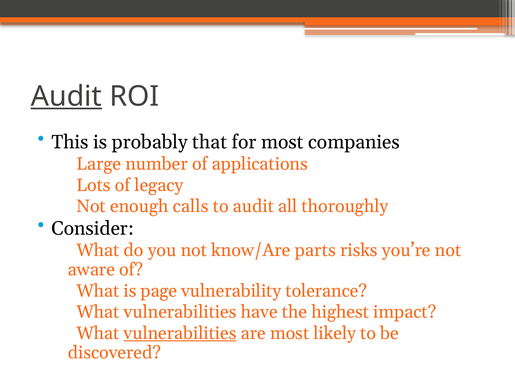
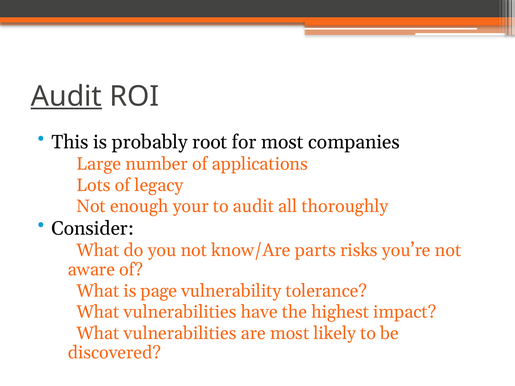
that: that -> root (210, 142)
calls: calls -> your (191, 206)
vulnerabilities underline: present -> none (180, 333)
